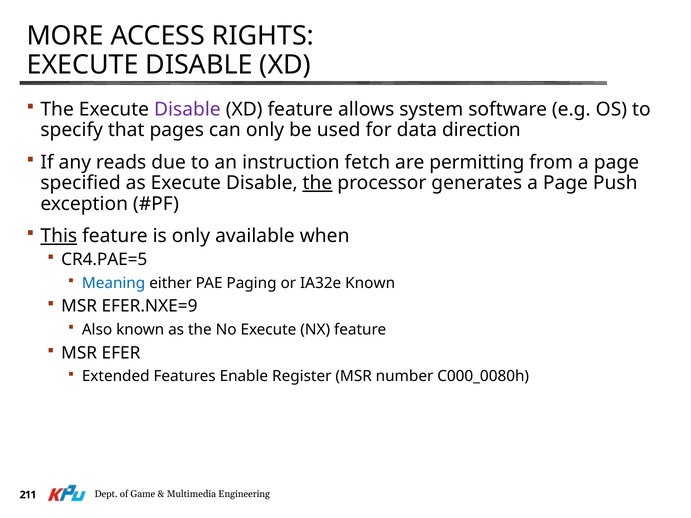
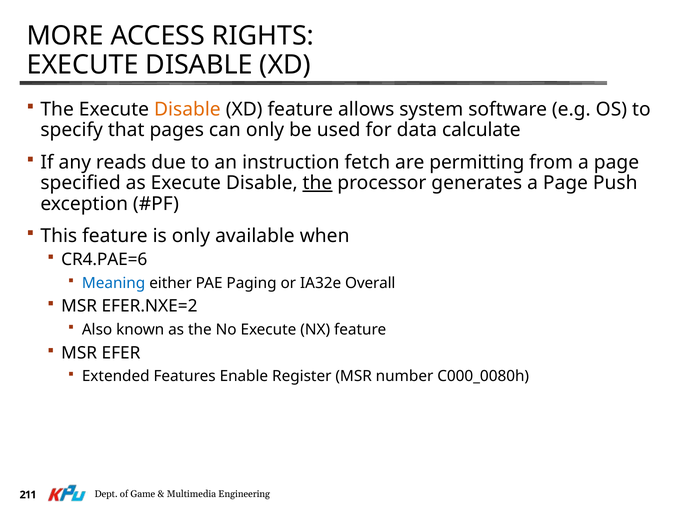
Disable colour: purple -> orange (187, 109)
direction: direction -> calculate (481, 130)
This underline: present -> none (59, 236)
CR4.PAE=5: CR4.PAE=5 -> CR4.PAE=6 (104, 260)
IA32e Known: Known -> Overall (370, 283)
EFER.NXE=9: EFER.NXE=9 -> EFER.NXE=2 (150, 306)
